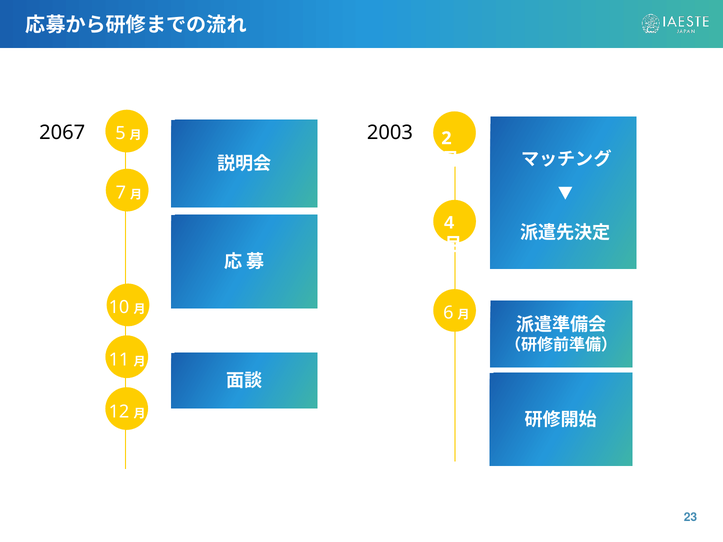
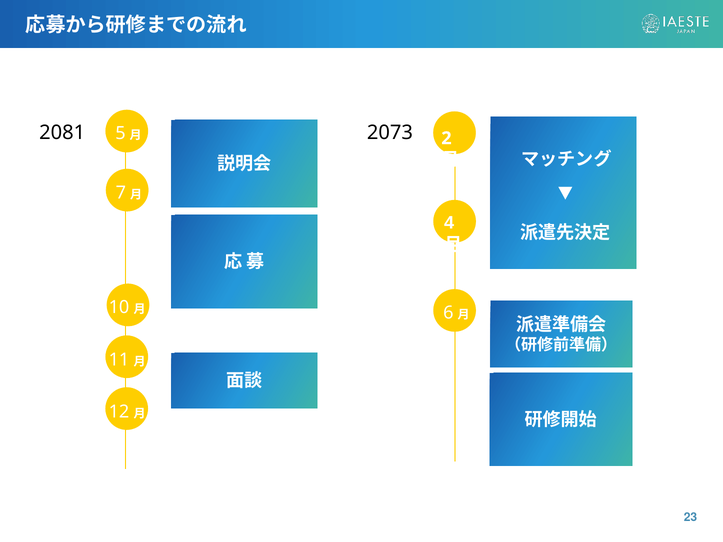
2067: 2067 -> 2081 (62, 133)
2003: 2003 -> 2073 (390, 133)
